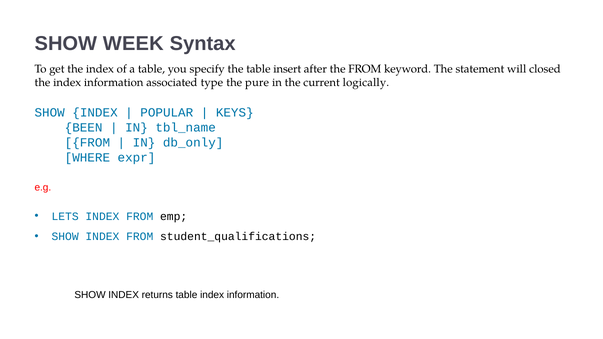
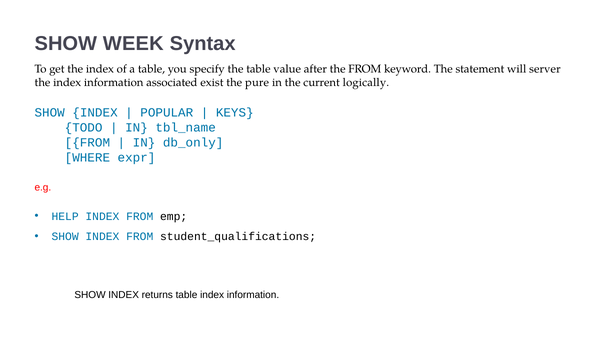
insert: insert -> value (287, 69)
closed: closed -> server (545, 69)
type: type -> exist (212, 83)
BEEN: BEEN -> TODO (84, 128)
LETS: LETS -> HELP (65, 216)
